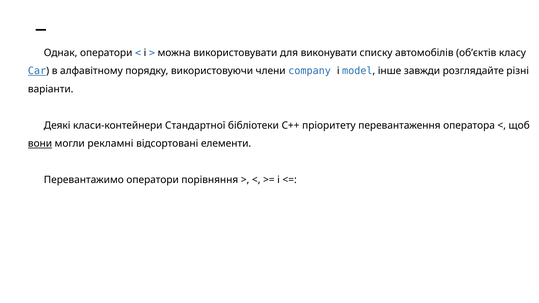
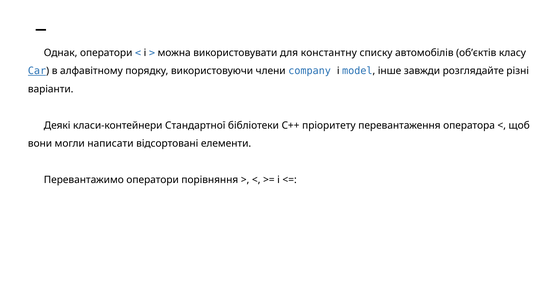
виконувати: виконувати -> константну (329, 53)
вони underline: present -> none (40, 144)
рекламні: рекламні -> написати (110, 144)
